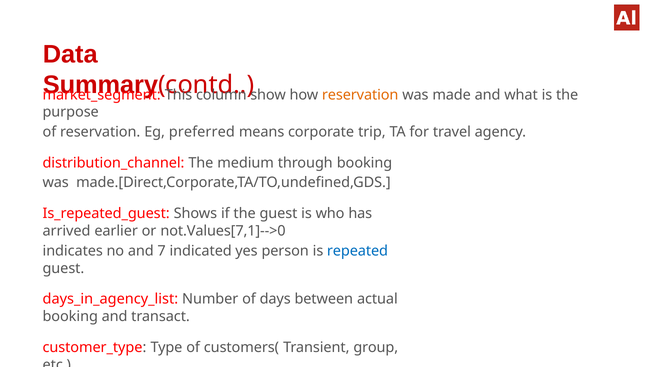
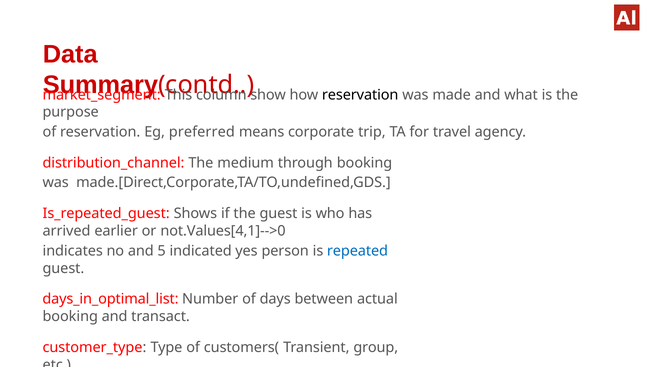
reservation colour: orange -> black (360, 95)
not.Values[7,1]-->0: not.Values[7,1]-->0 -> not.Values[4,1]-->0 (223, 231)
7: 7 -> 5 (162, 251)
days_in_agency_list: days_in_agency_list -> days_in_optimal_list (110, 299)
